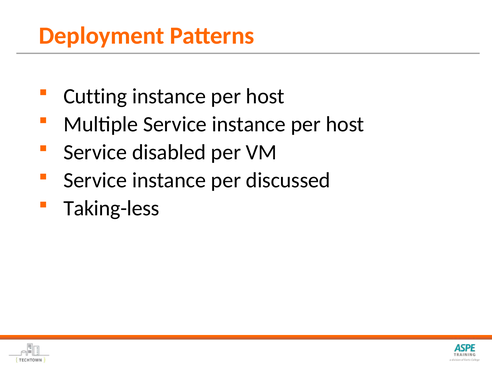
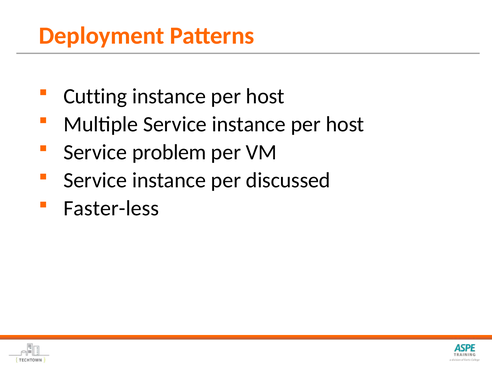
disabled: disabled -> problem (169, 152)
Taking-less: Taking-less -> Faster-less (111, 208)
